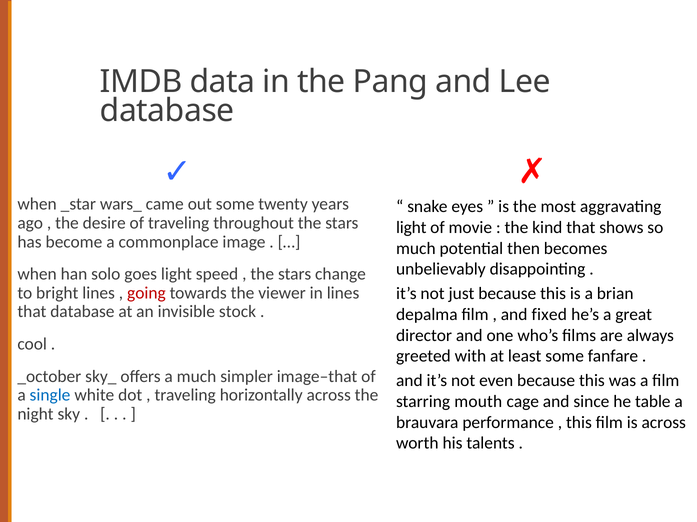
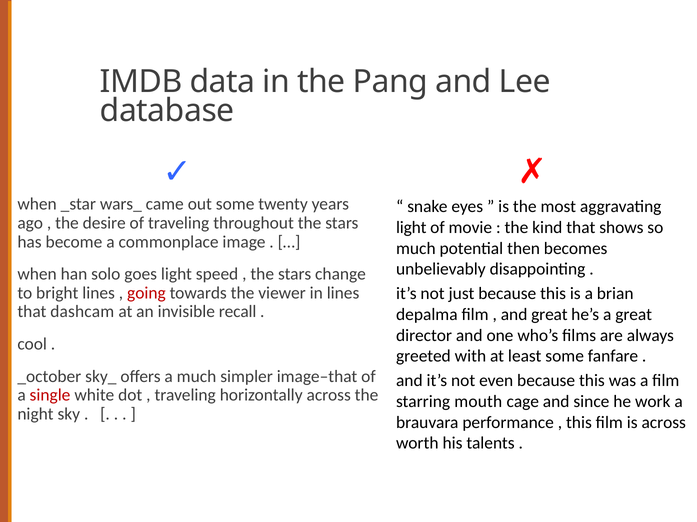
that database: database -> dashcam (82, 312)
stock: stock -> recall (238, 312)
and fixed: fixed -> great (549, 315)
single colour: blue -> red (50, 396)
table: table -> work (653, 402)
